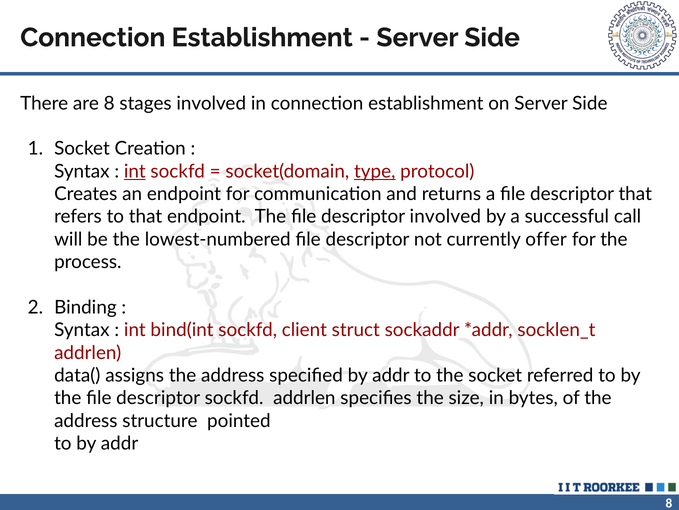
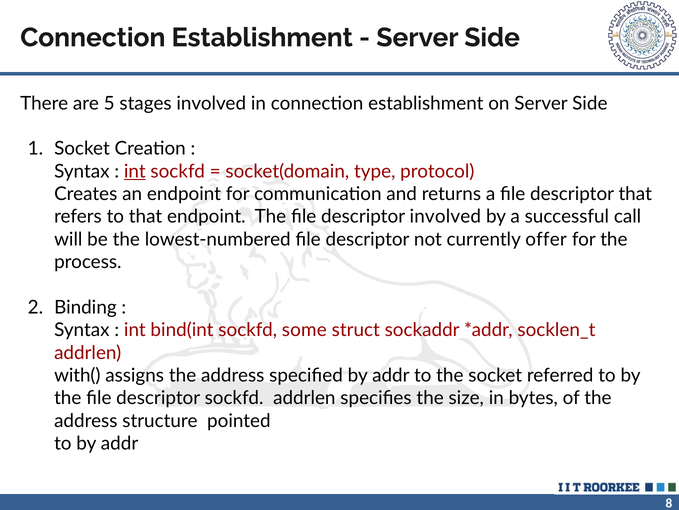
are 8: 8 -> 5 (109, 103)
type underline: present -> none (375, 171)
client: client -> some (304, 330)
data(: data( -> with( (77, 375)
